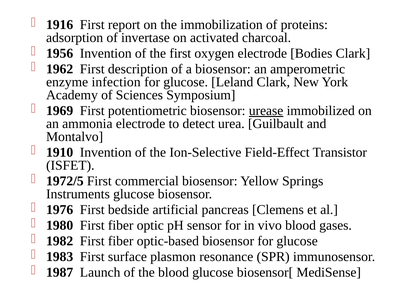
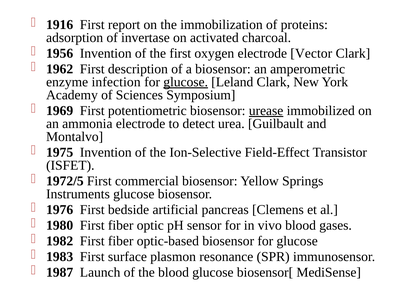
Bodies: Bodies -> Vector (311, 53)
glucose underline: none -> present (186, 82)
1910: 1910 -> 1975 (60, 152)
